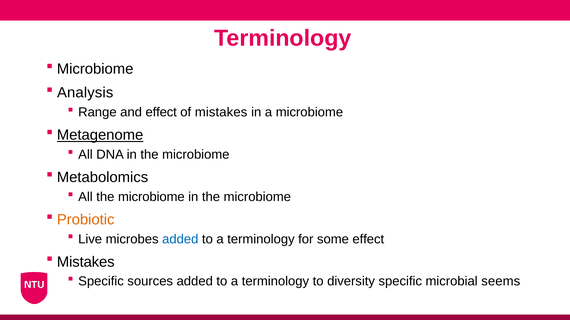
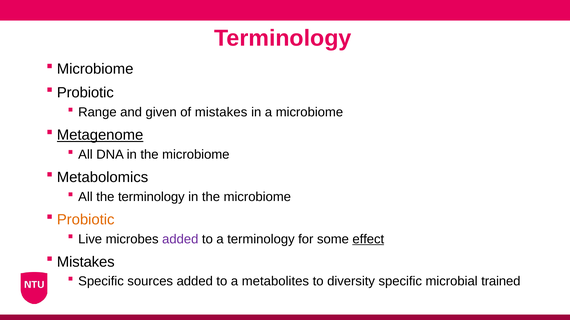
Analysis: Analysis -> Probiotic (85, 93)
and effect: effect -> given (161, 113)
All the microbiome: microbiome -> terminology (151, 197)
added colour: blue -> purple (180, 240)
effect underline: none -> present (368, 240)
terminology: terminology -> metabolites (275, 282)
seems: seems -> trained (501, 282)
